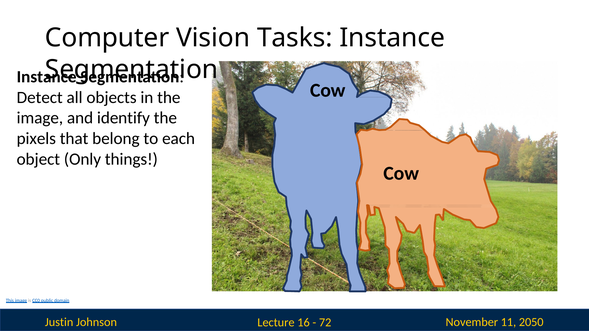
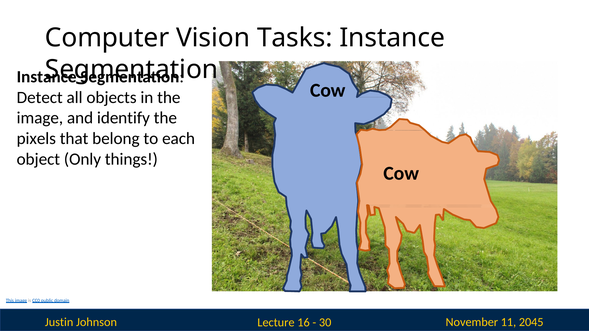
2050: 2050 -> 2045 (531, 323)
72: 72 -> 30 (325, 323)
